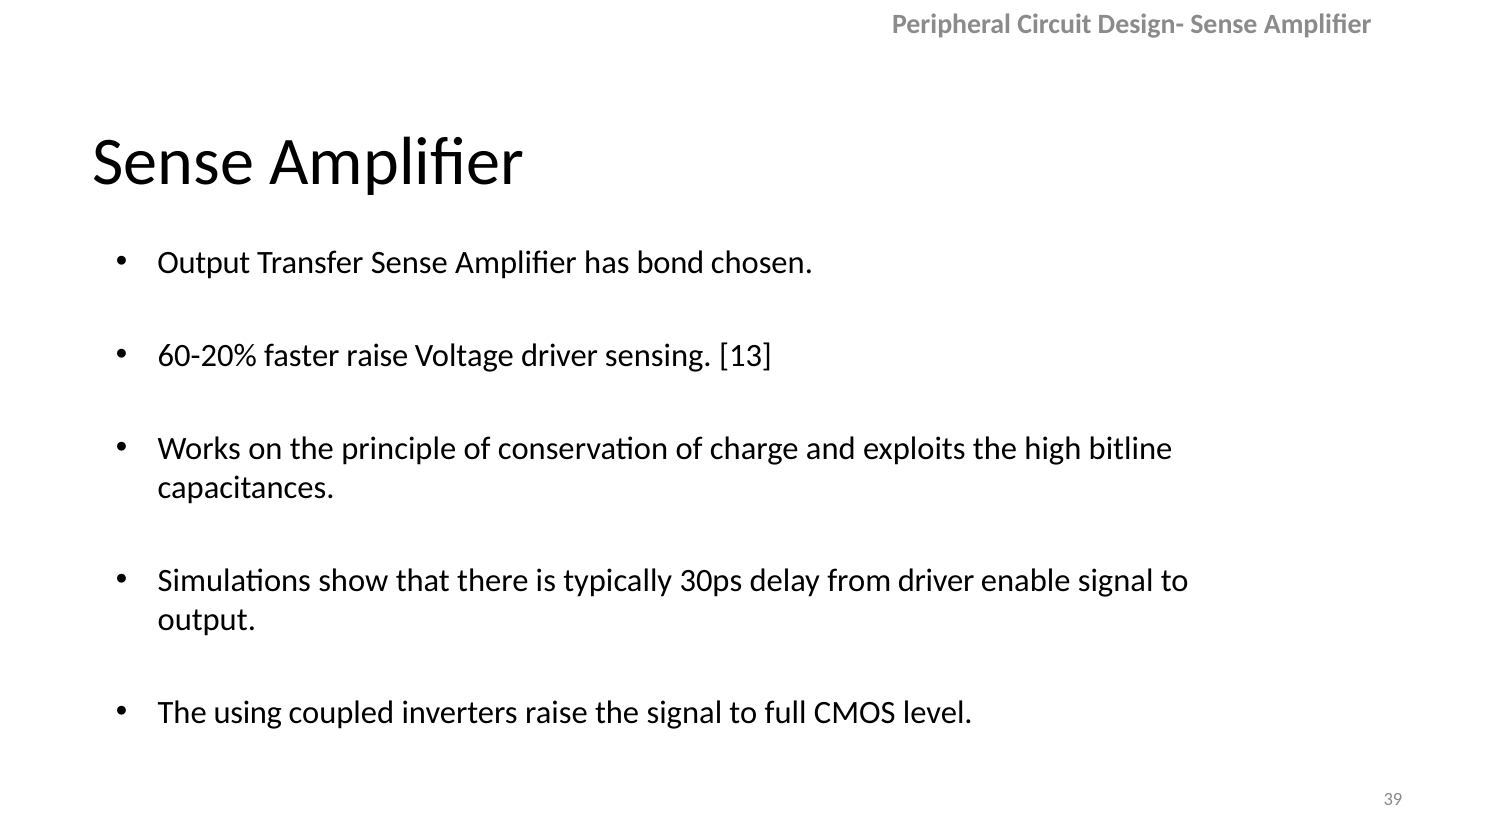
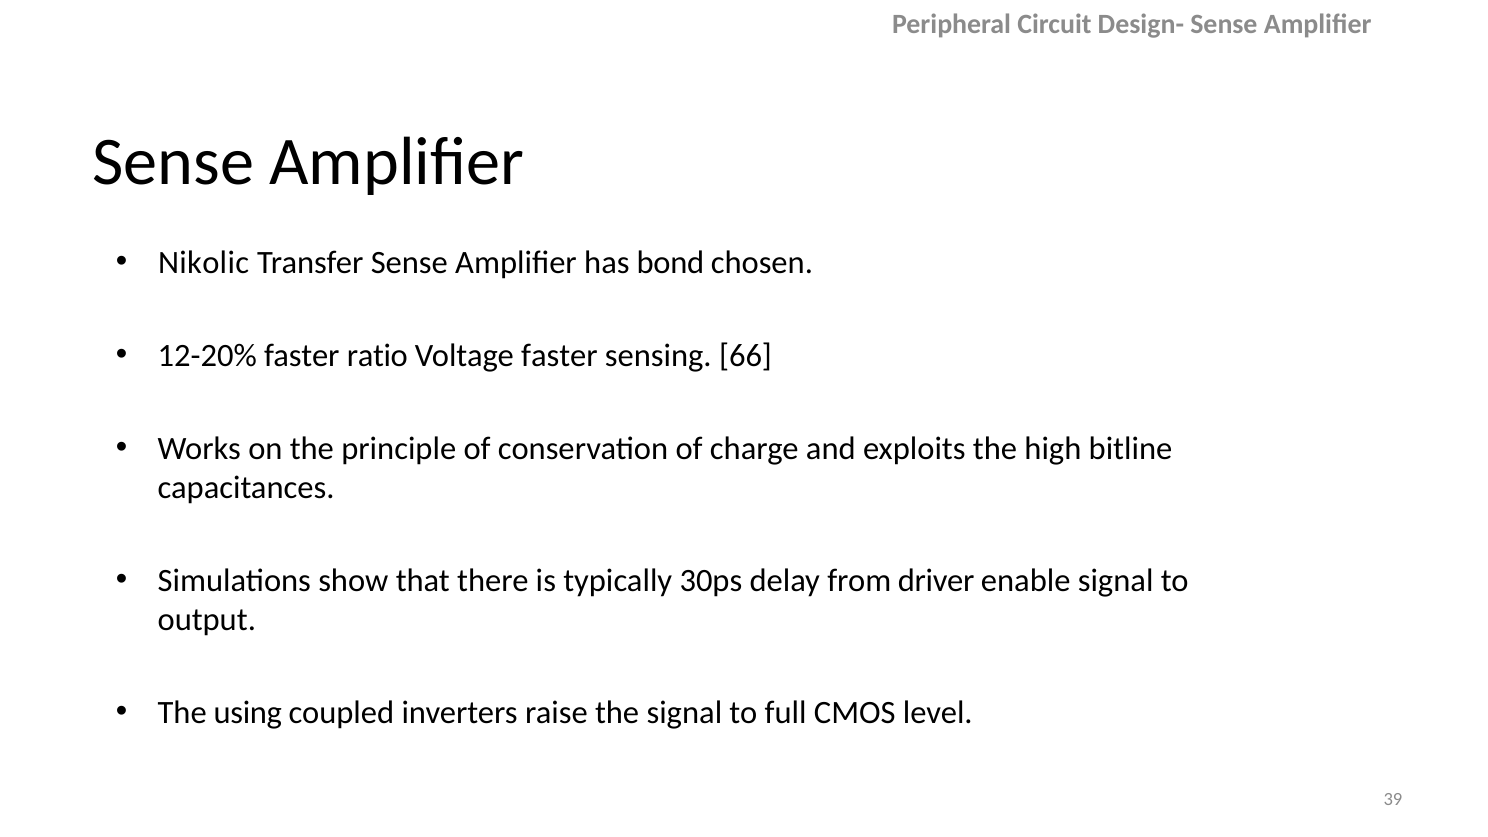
Output: Output -> Nikolic (204, 263)
60-20%: 60-20% -> 12-20% (207, 356)
faster raise: raise -> ratio (377, 356)
Voltage driver: driver -> faster (559, 356)
13: 13 -> 66 (746, 356)
